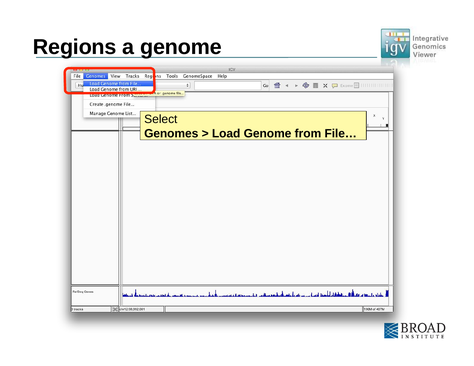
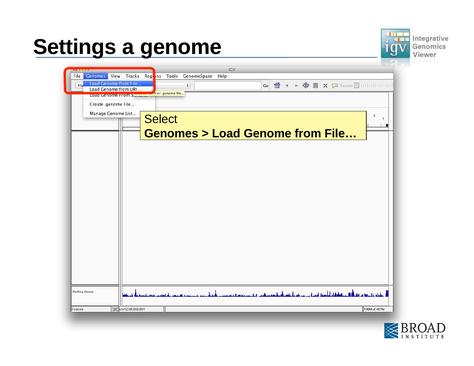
Regions: Regions -> Settings (75, 47)
